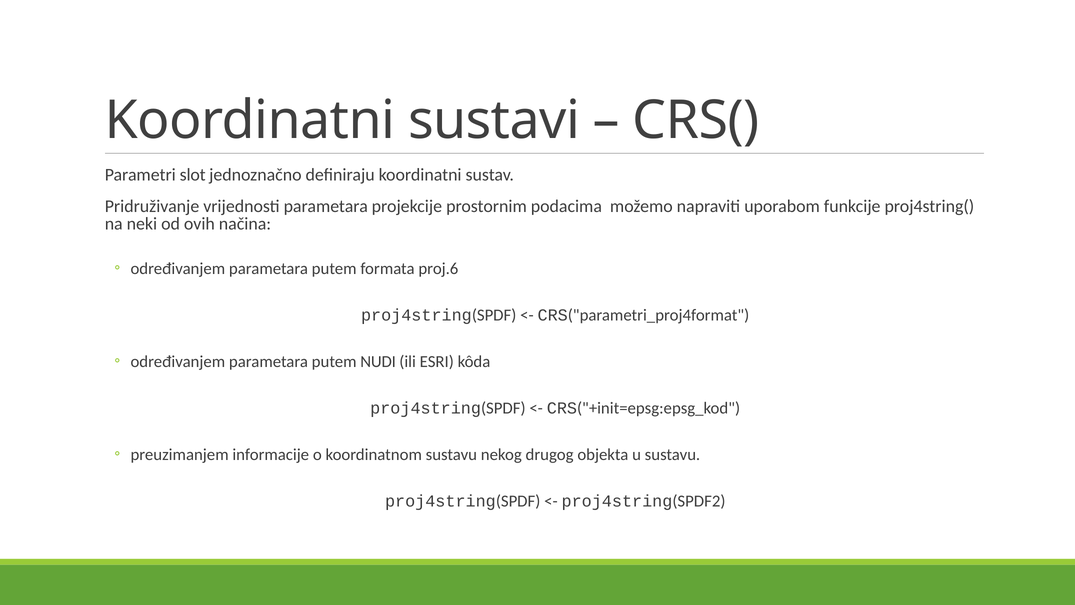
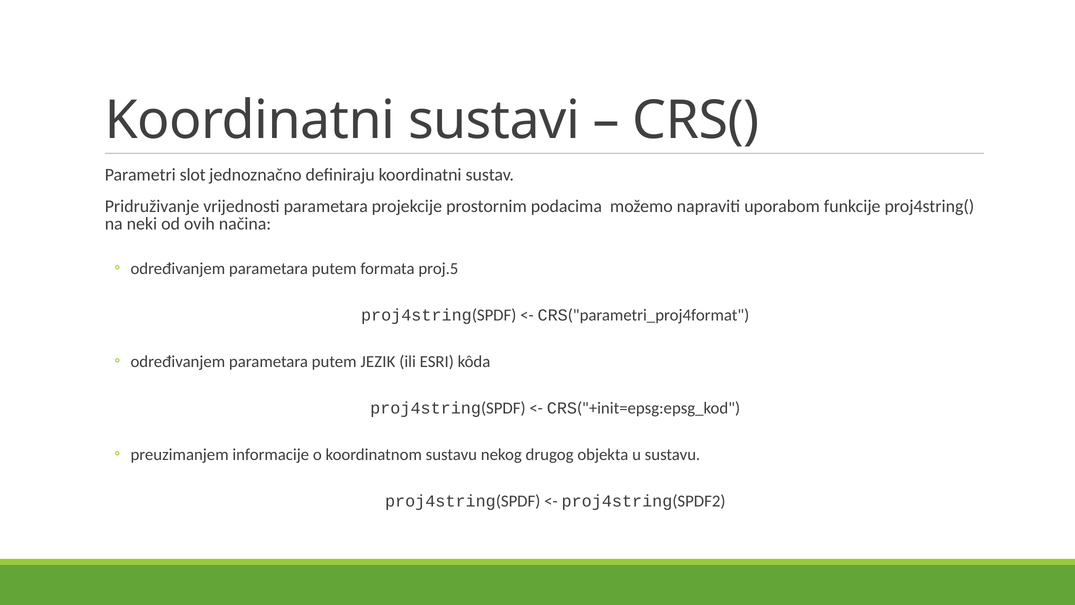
proj.6: proj.6 -> proj.5 (438, 269)
NUDI: NUDI -> JEZIK (378, 362)
